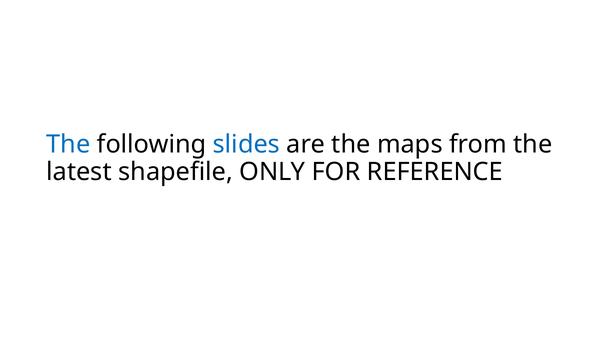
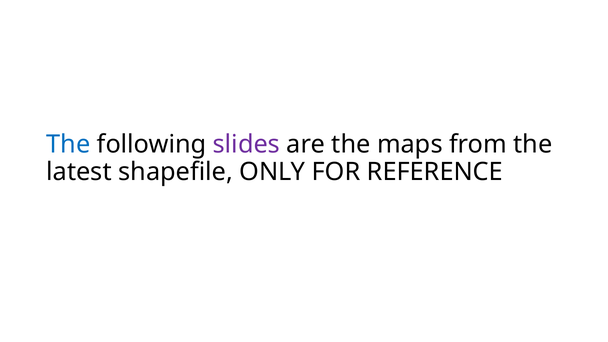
slides colour: blue -> purple (246, 145)
